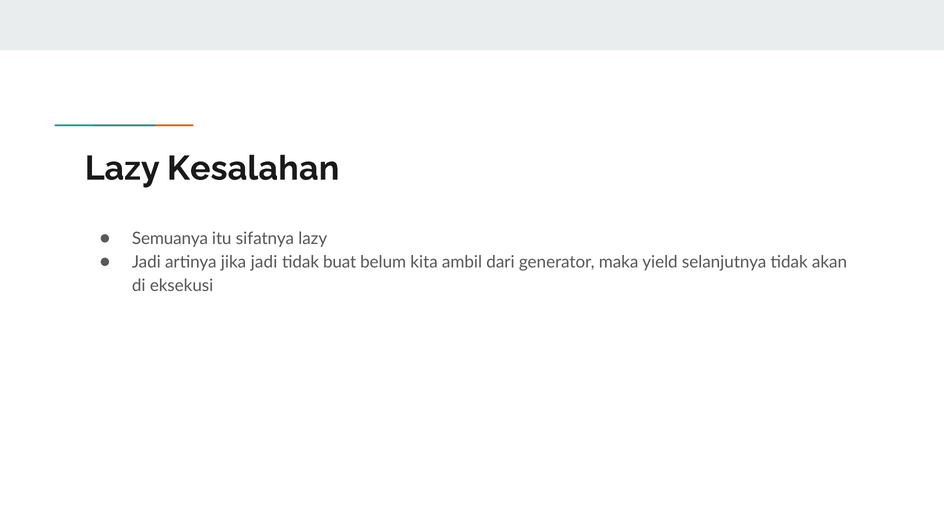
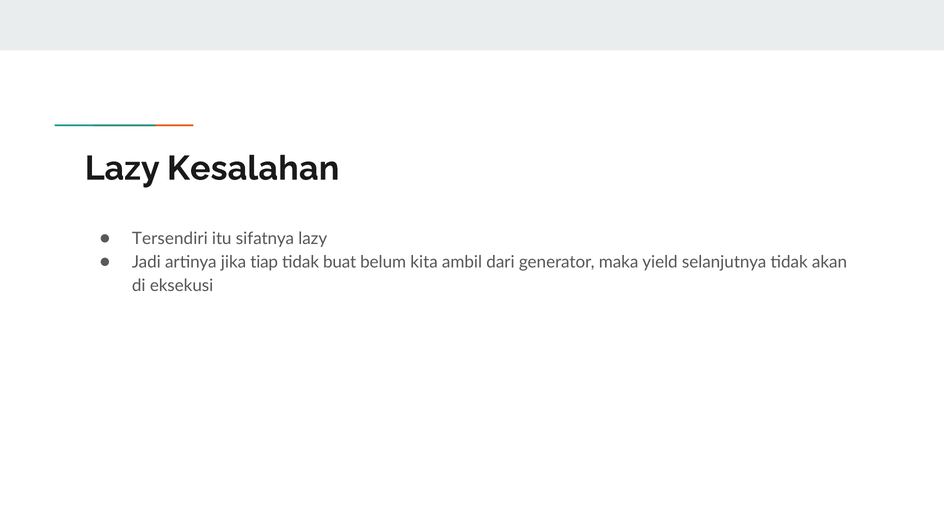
Semuanya: Semuanya -> Tersendiri (170, 239)
jika jadi: jadi -> tiap (264, 262)
